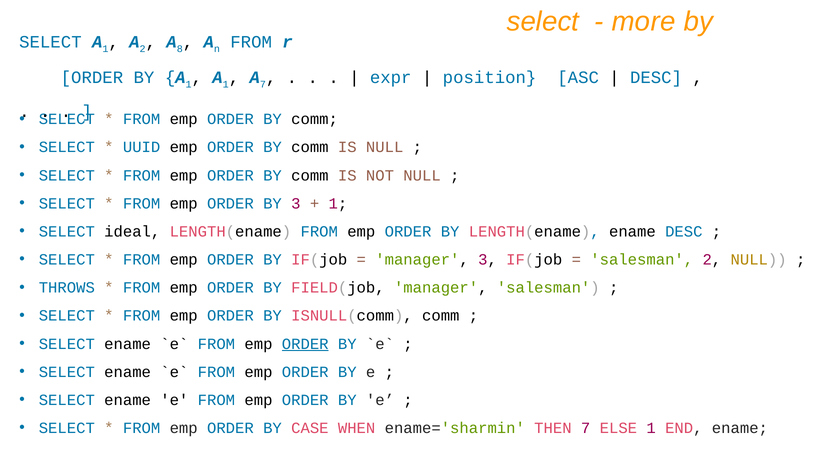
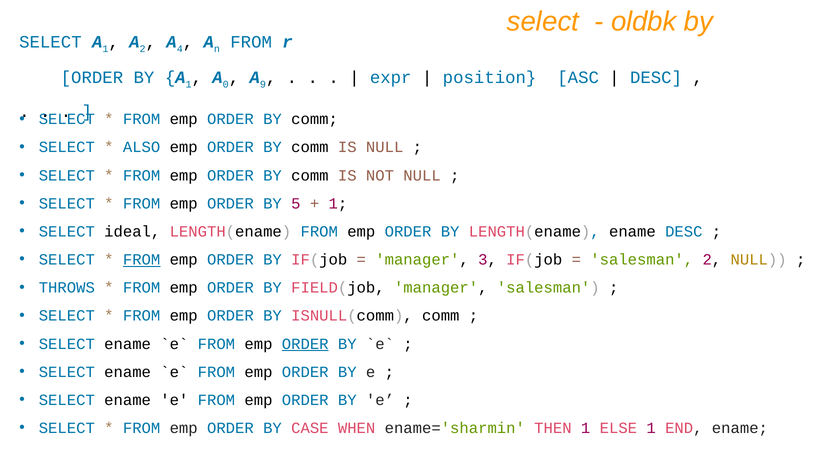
more: more -> oldbk (644, 22)
8: 8 -> 4 (180, 49)
1: 1 -> 0 (226, 84)
7: 7 -> 9 (263, 84)
UUID: UUID -> ALSO (142, 147)
BY 3: 3 -> 5 (296, 203)
FROM underline: none -> present (142, 259)
THEN 7: 7 -> 1 (586, 428)
